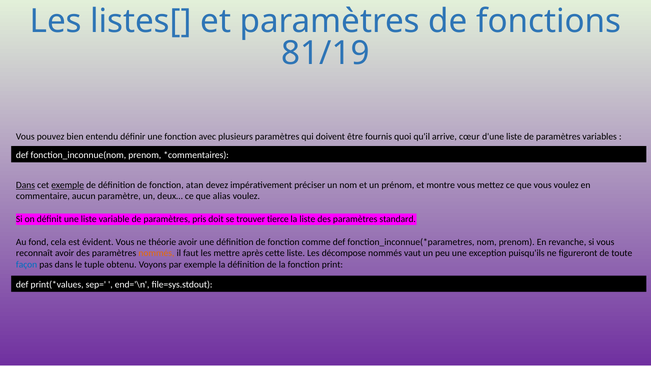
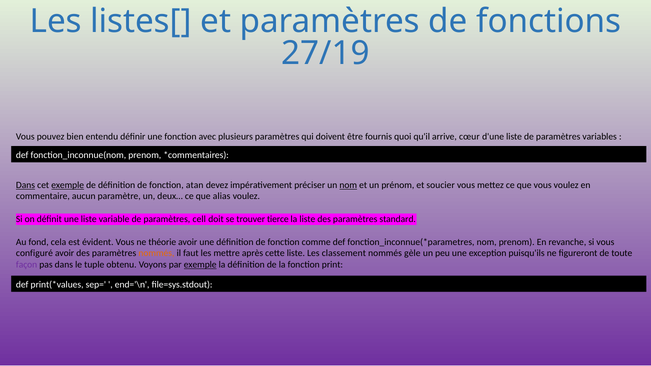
81/19: 81/19 -> 27/19 (326, 53)
nom underline: none -> present (348, 185)
montre: montre -> soucier (441, 185)
pris: pris -> cell (199, 219)
reconnaît: reconnaît -> configuré (34, 253)
décompose: décompose -> classement (344, 253)
vaut: vaut -> gèle (412, 253)
façon colour: blue -> purple (27, 265)
exemple underline: none -> present (200, 265)
